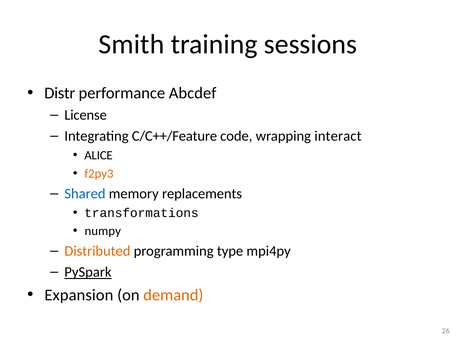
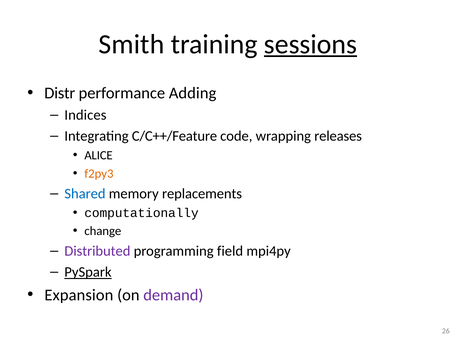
sessions underline: none -> present (311, 44)
Abcdef: Abcdef -> Adding (193, 93)
License: License -> Indices (85, 115)
interact: interact -> releases (338, 136)
transformations: transformations -> computationally (141, 213)
numpy: numpy -> change (103, 231)
Distributed colour: orange -> purple (97, 251)
type: type -> field (230, 251)
demand colour: orange -> purple (173, 295)
